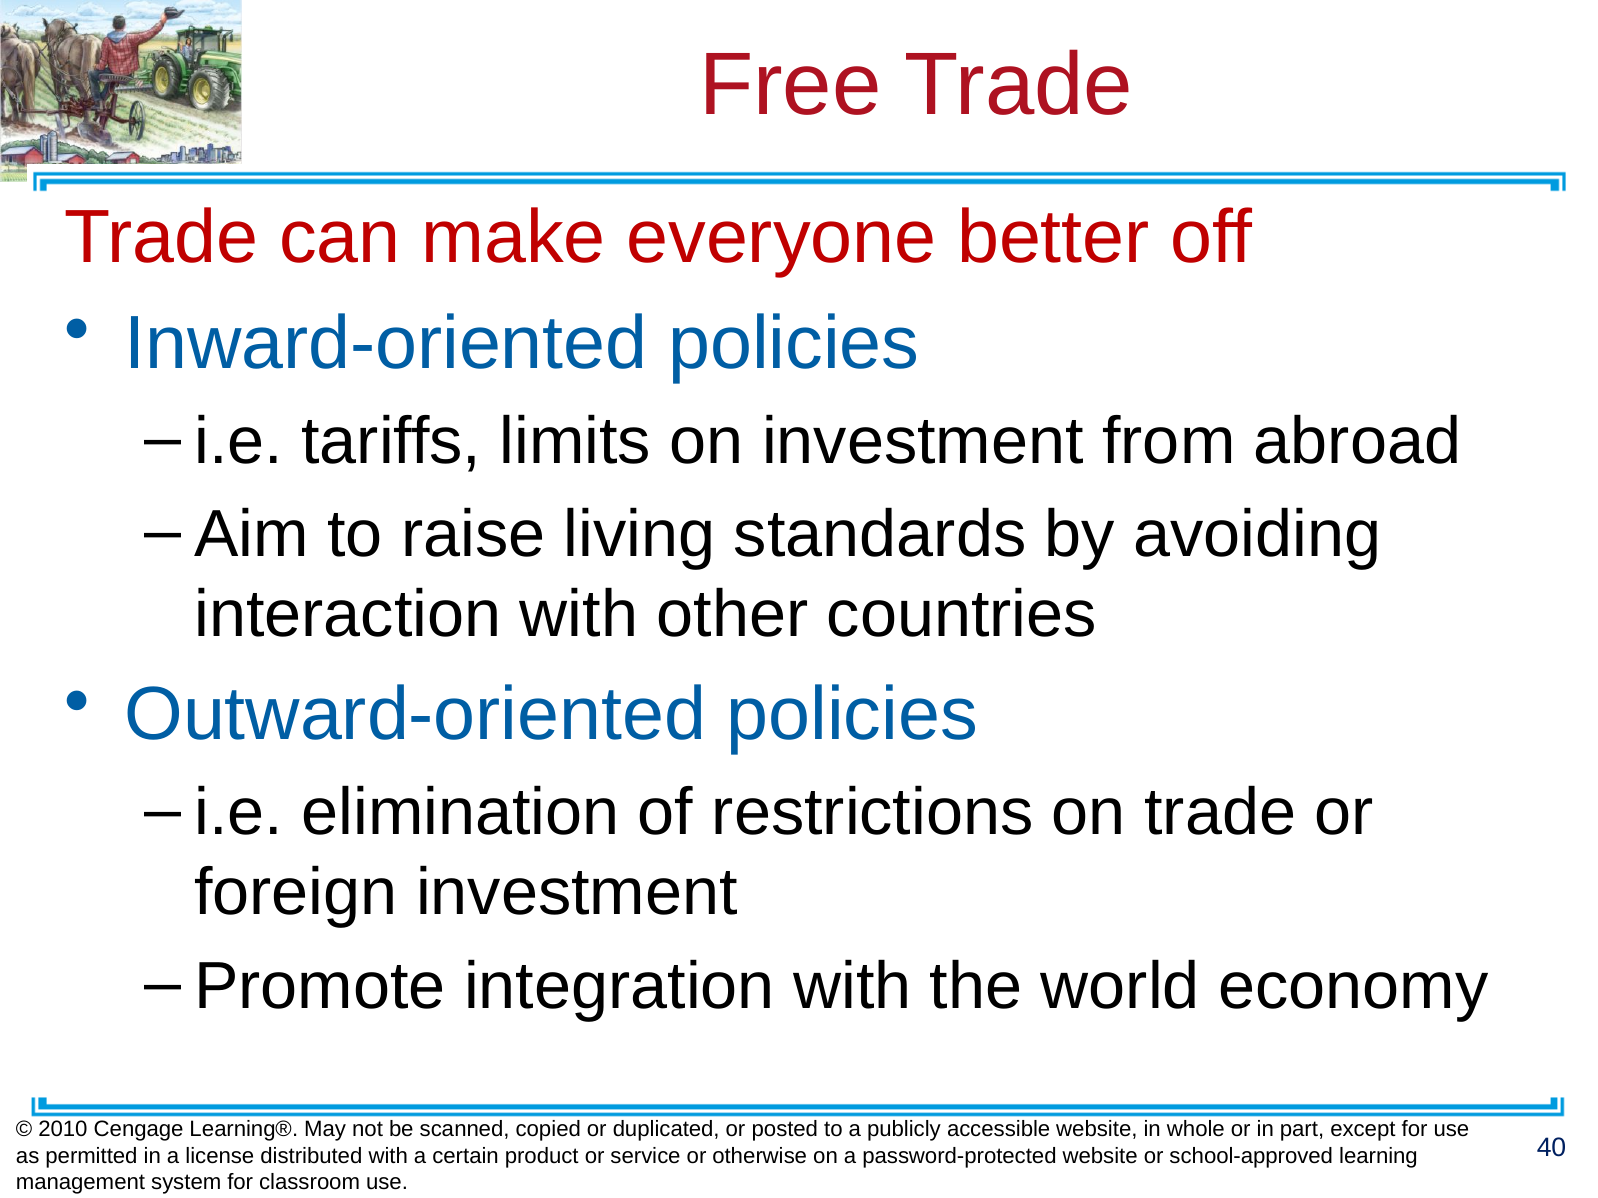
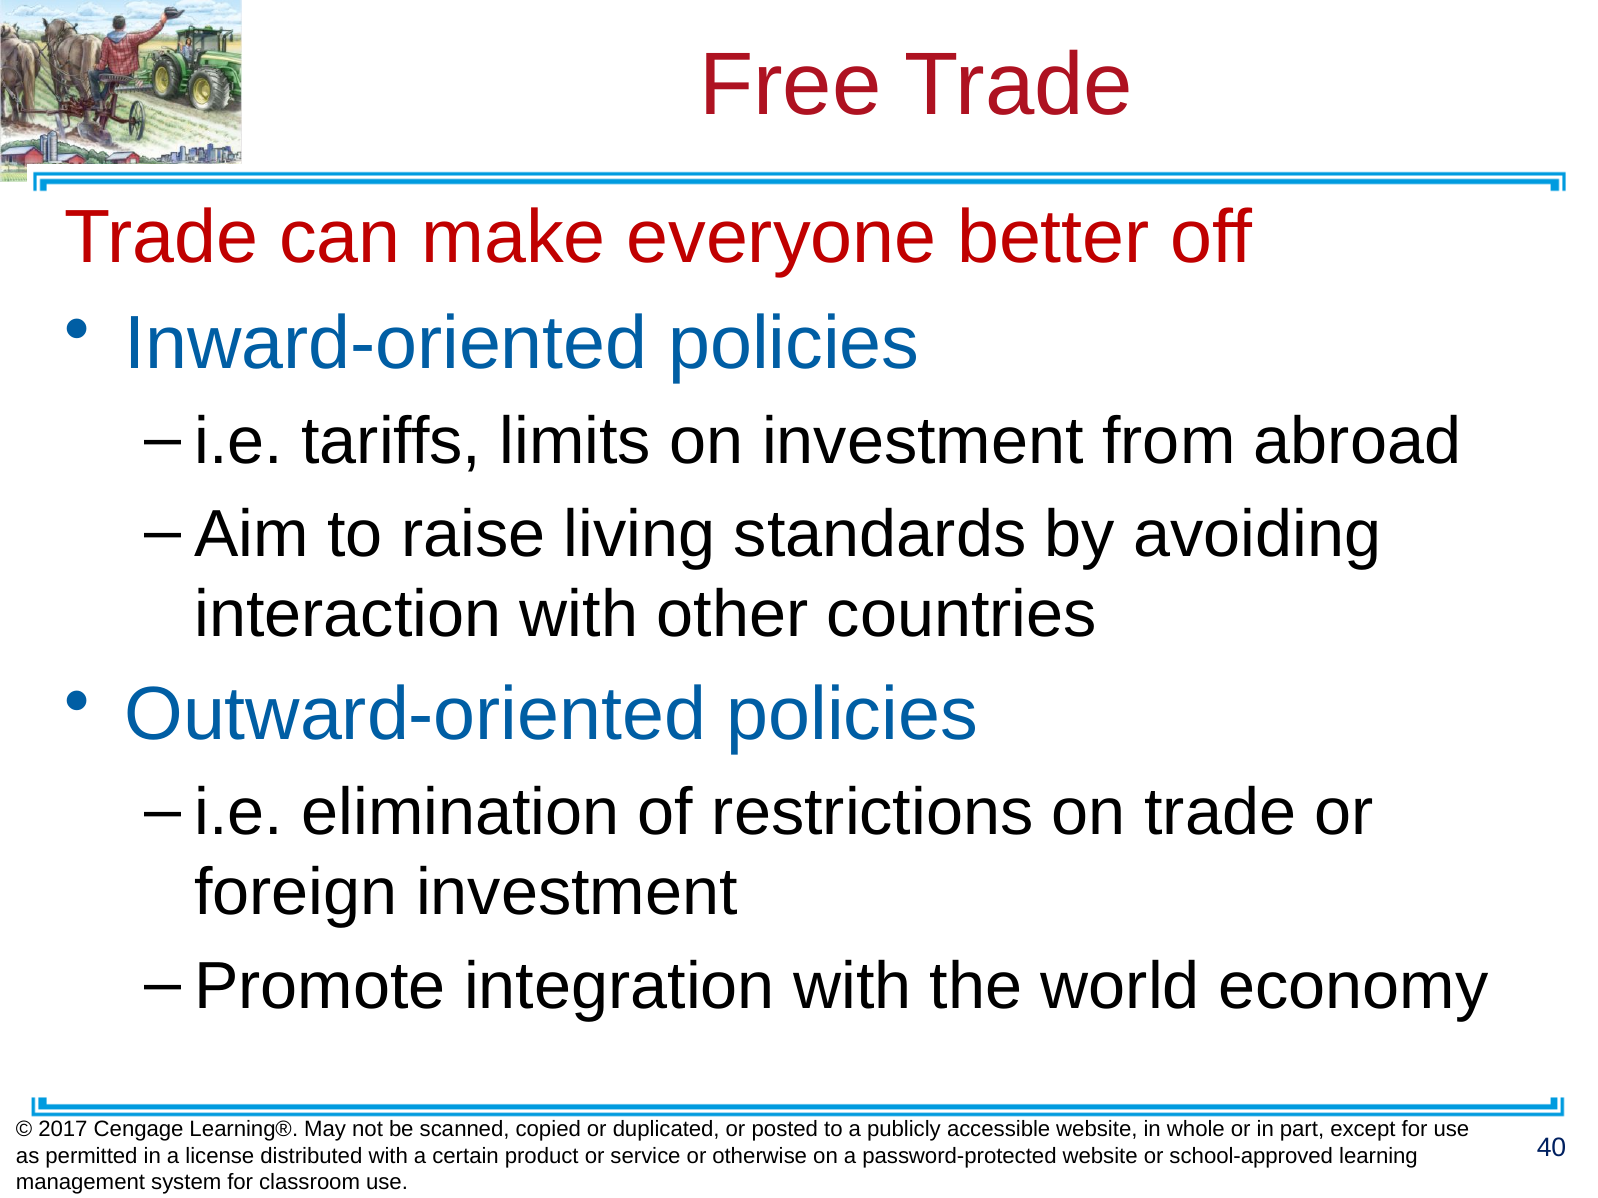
2010: 2010 -> 2017 (63, 1130)
